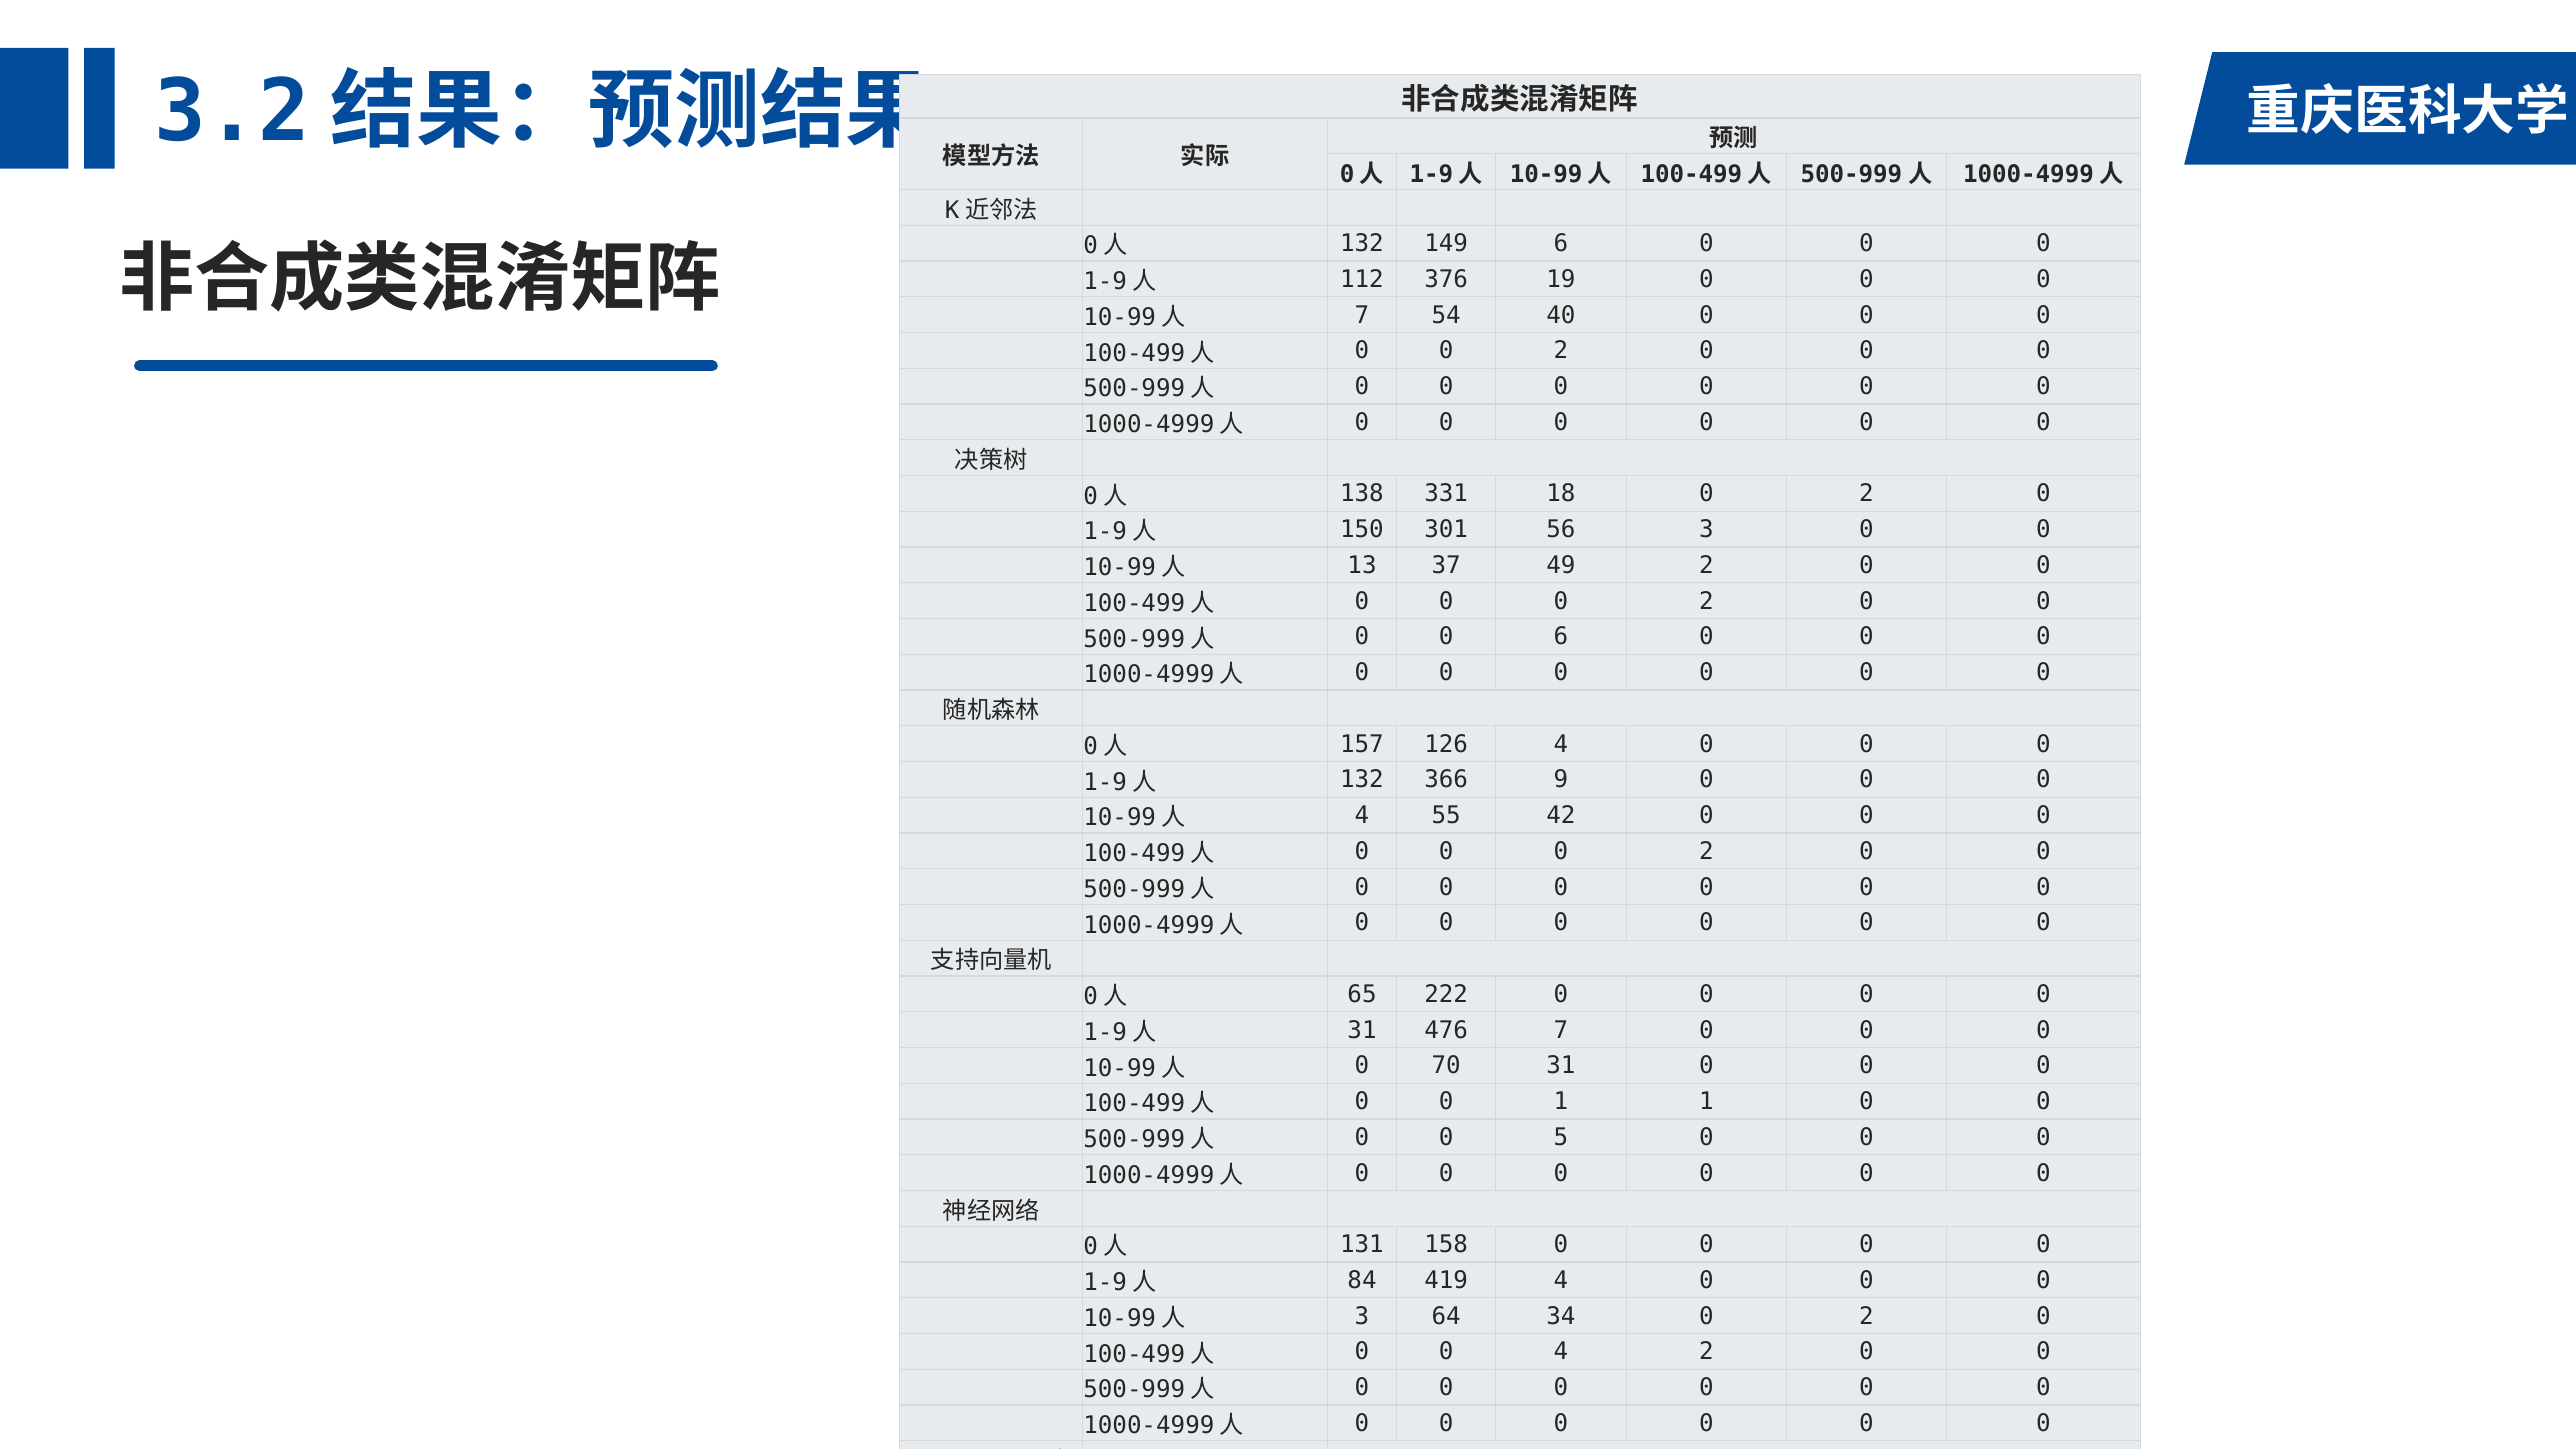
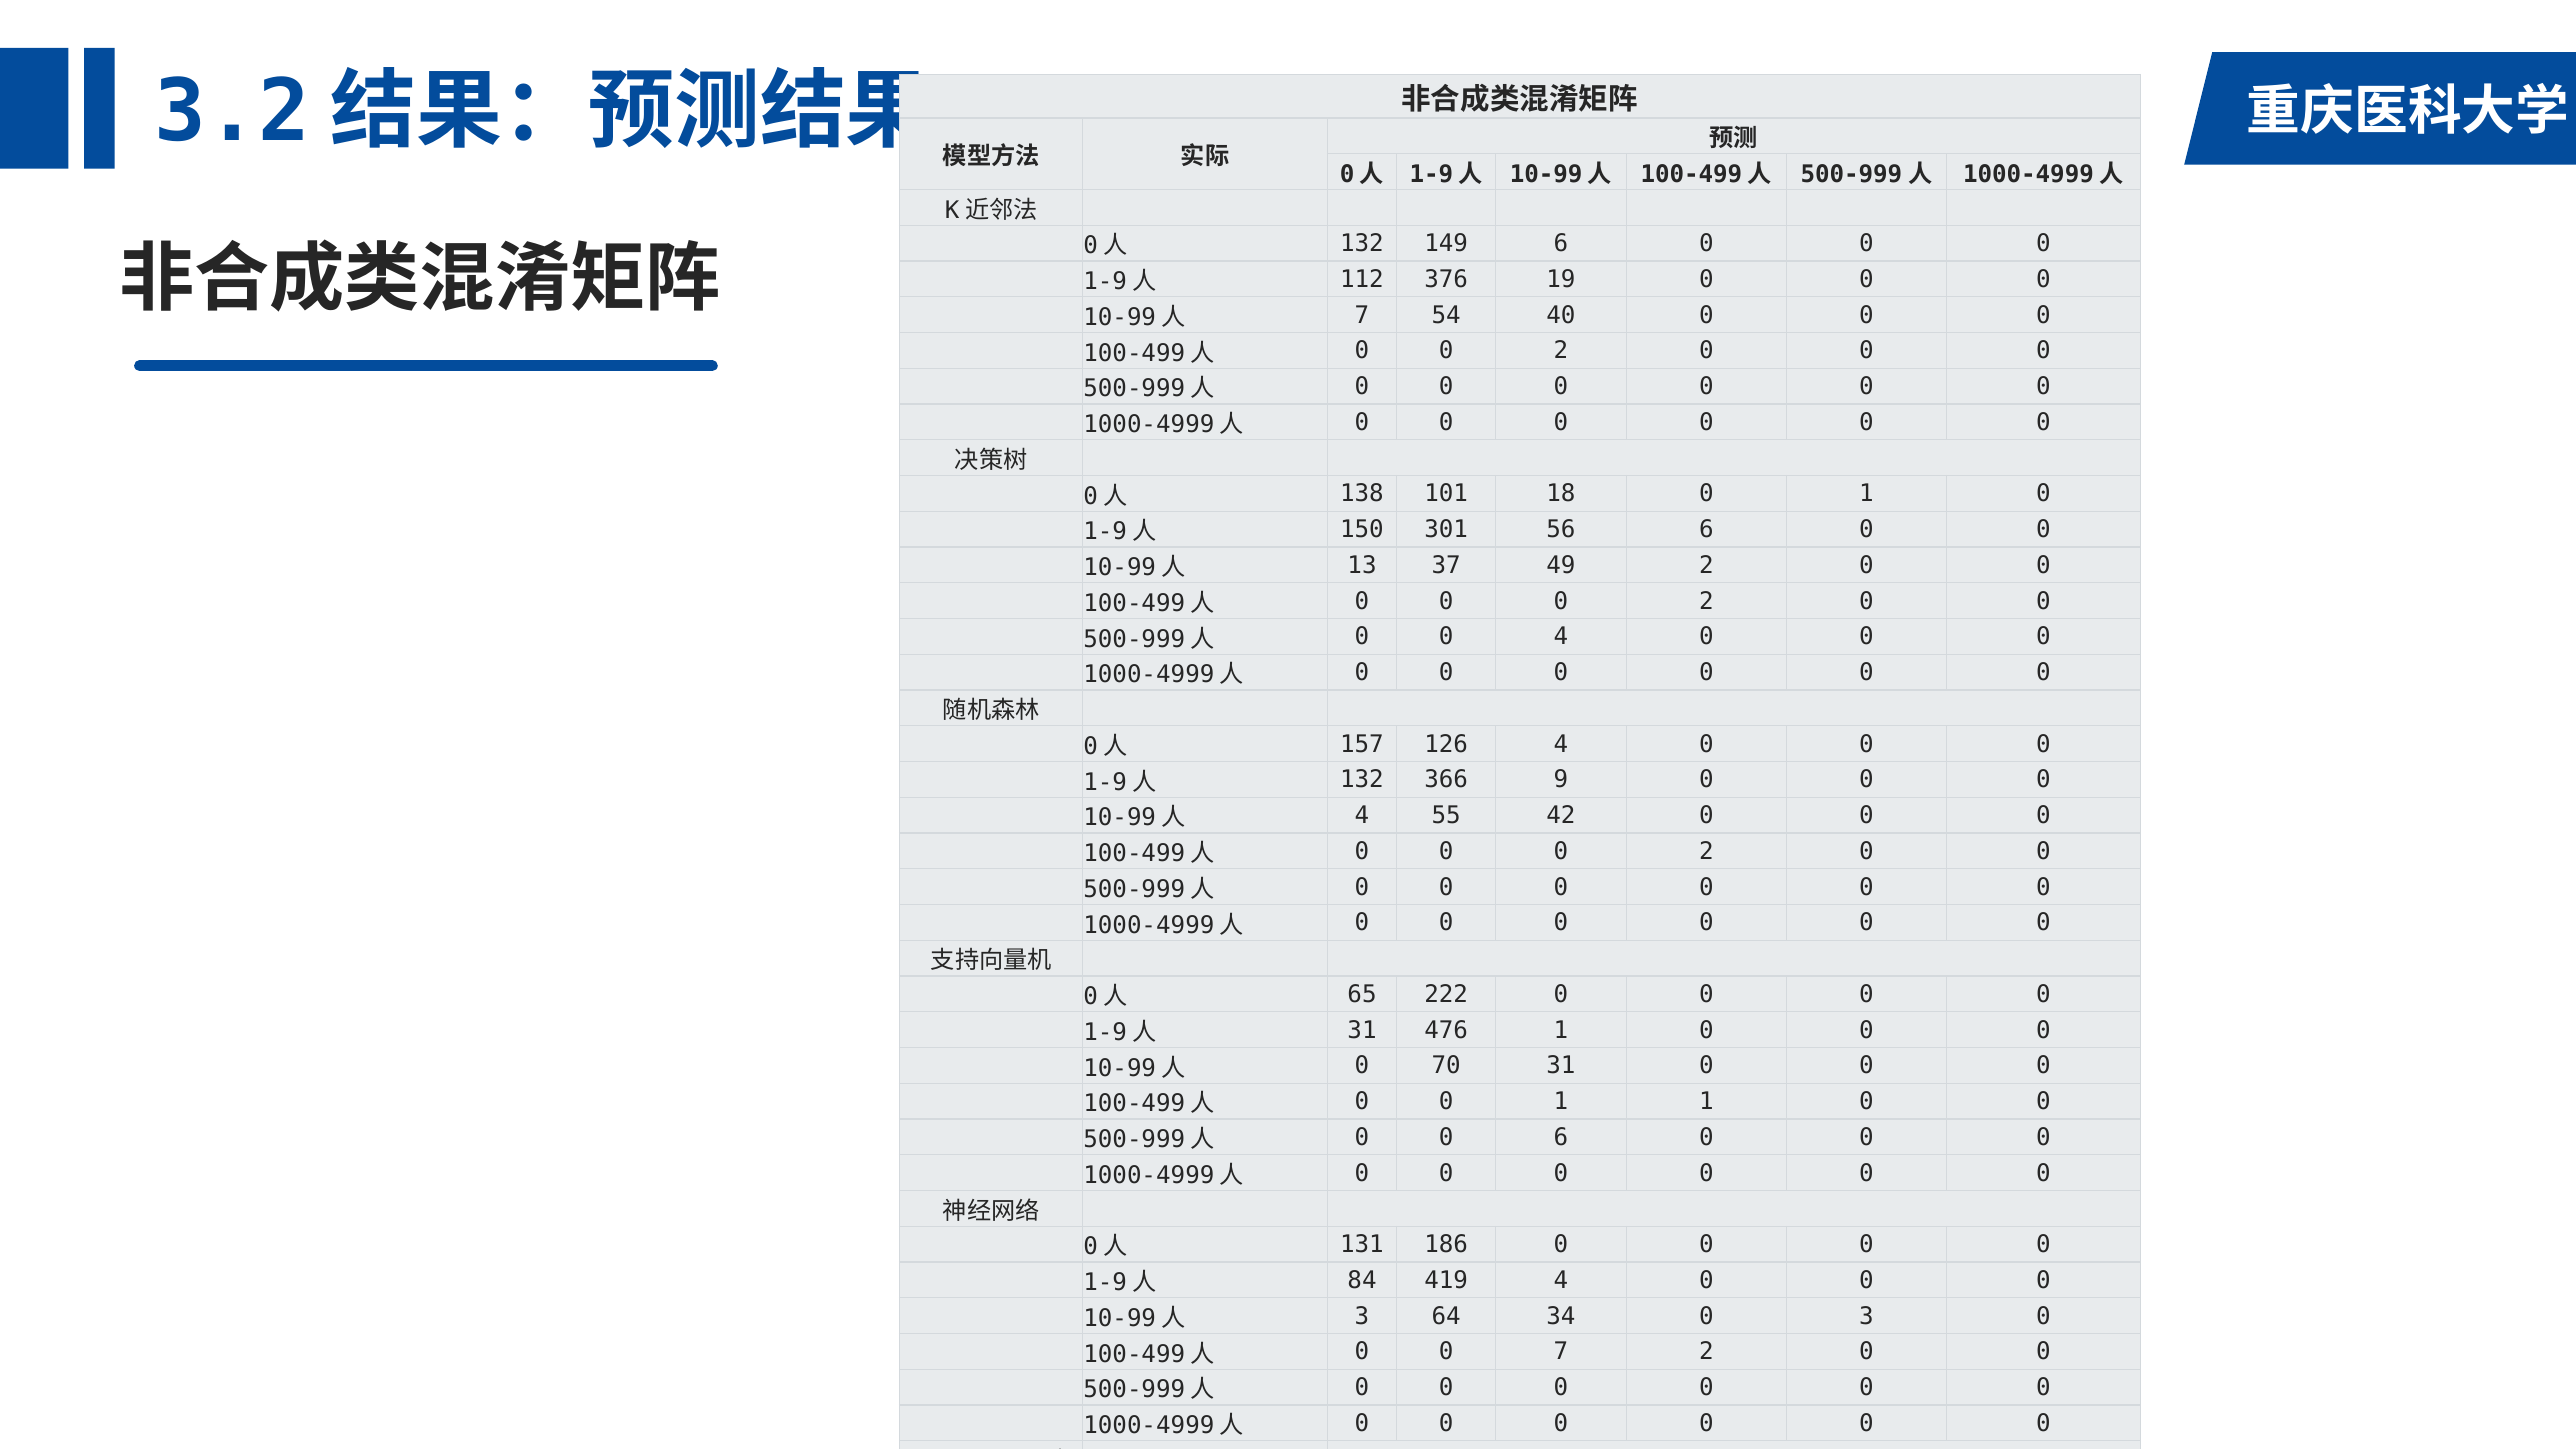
331: 331 -> 101 (1446, 494)
18 0 2: 2 -> 1 (1866, 494)
56 3: 3 -> 6 (1706, 530)
0 6: 6 -> 4 (1561, 637)
476 7: 7 -> 1 (1561, 1030)
0 5: 5 -> 6 (1561, 1137)
158: 158 -> 186 (1446, 1245)
34 0 2: 2 -> 3 (1866, 1316)
4: 4 -> 7 (1561, 1352)
